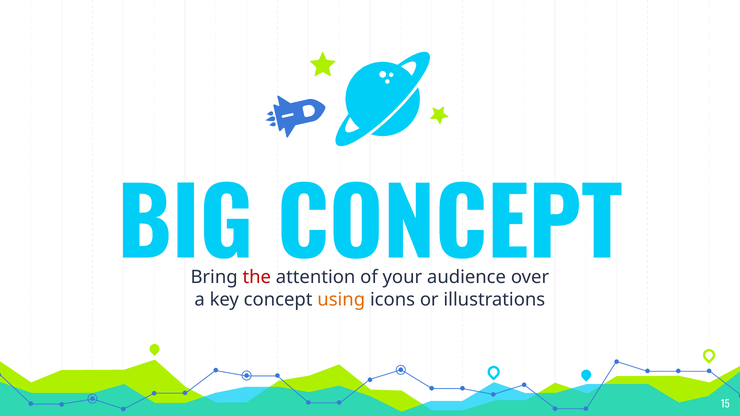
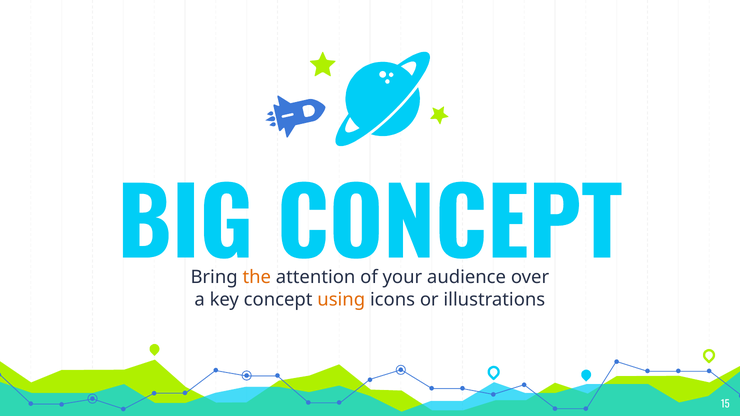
the colour: red -> orange (257, 277)
